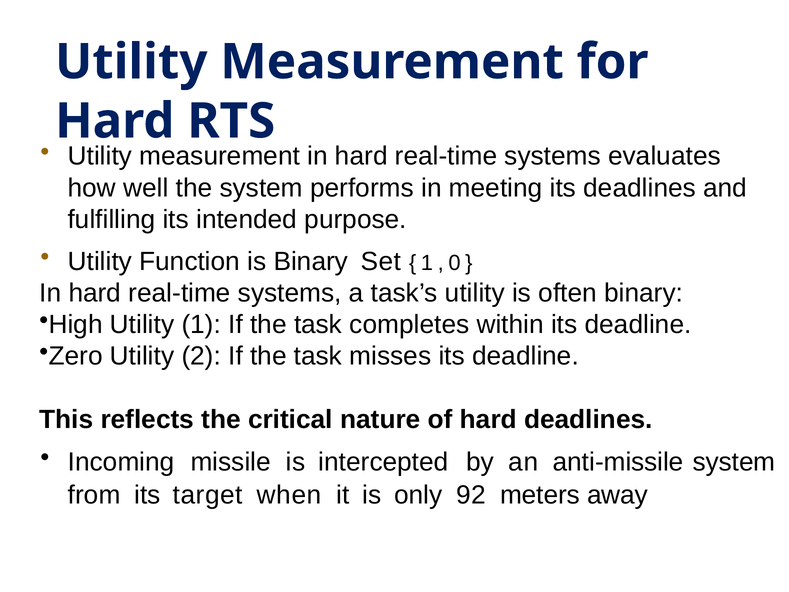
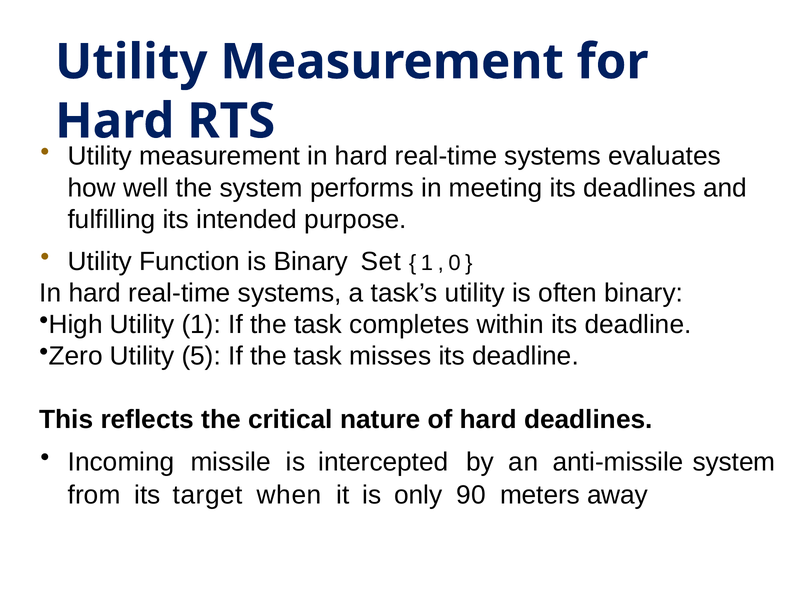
2: 2 -> 5 (201, 356)
92: 92 -> 90 (471, 495)
